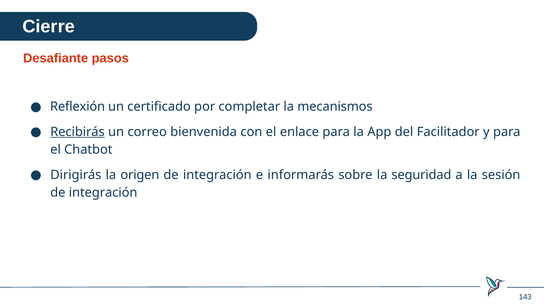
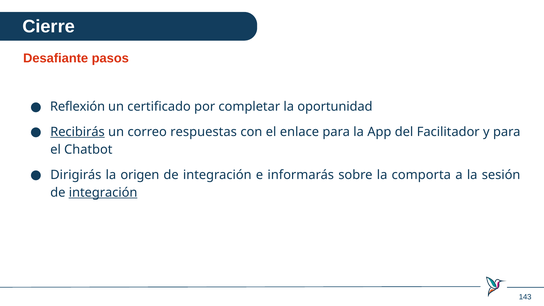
mecanismos: mecanismos -> oportunidad (335, 107)
bienvenida: bienvenida -> respuestas (204, 132)
seguridad: seguridad -> comporta (421, 175)
integración underline: none -> present (103, 193)
